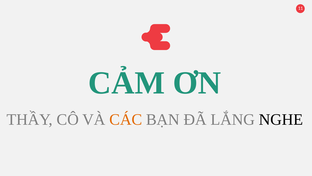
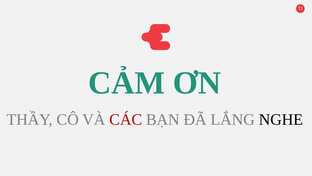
CÁC colour: orange -> red (126, 119)
